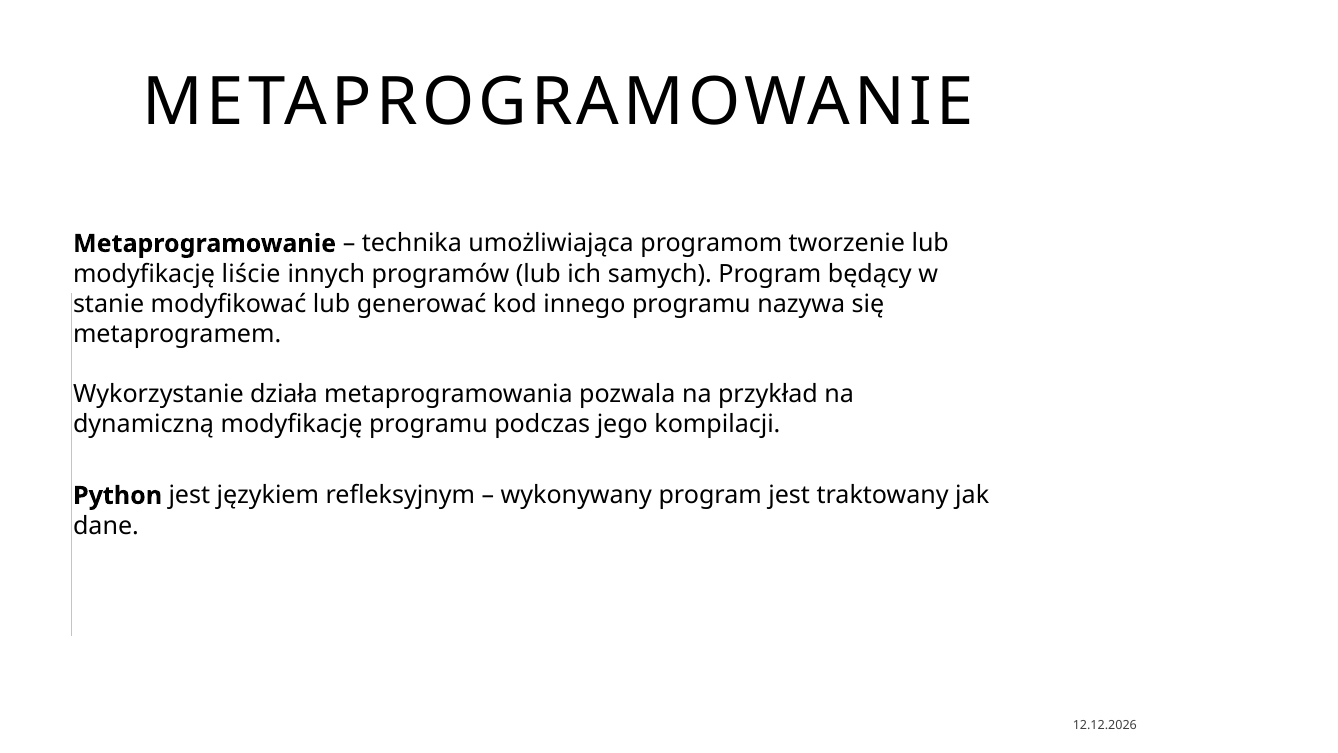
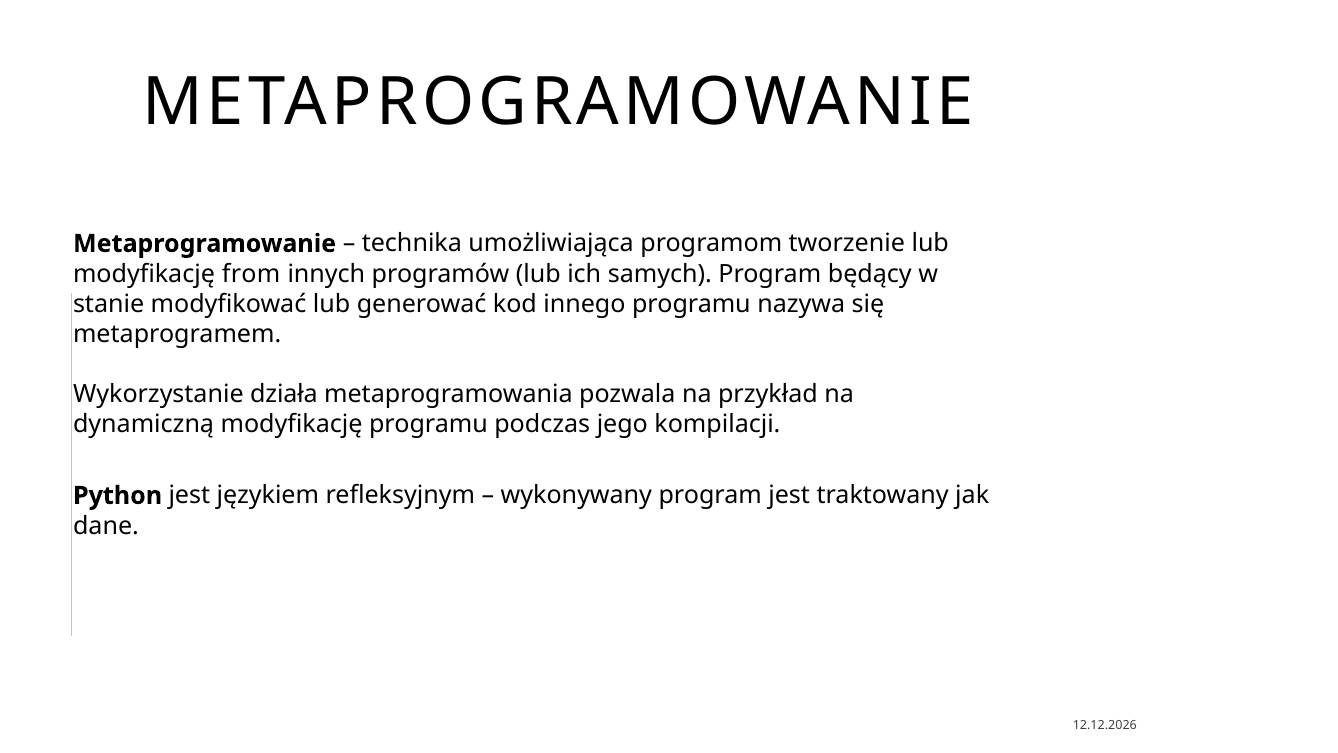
liście: liście -> from (251, 274)
